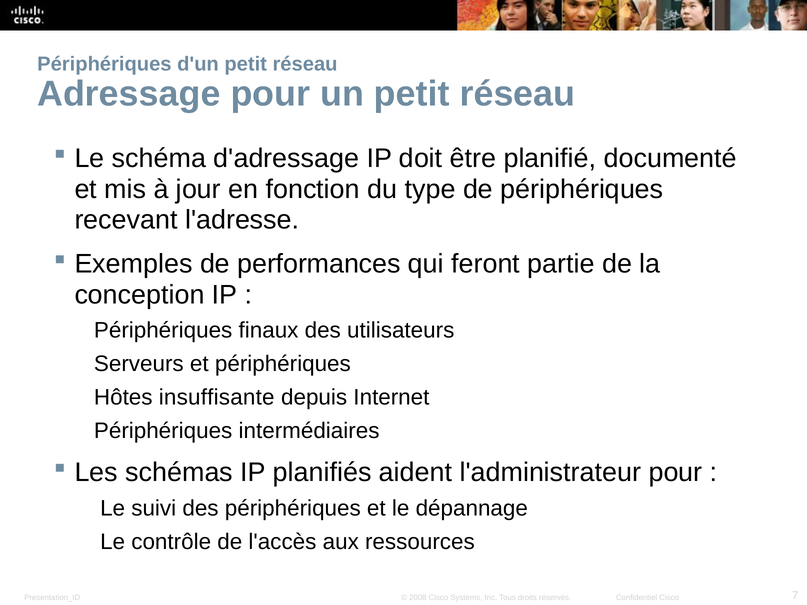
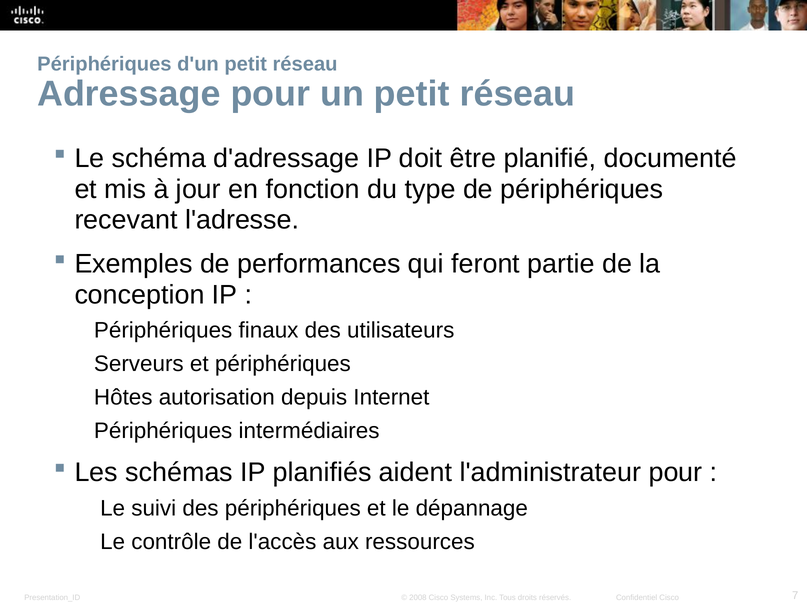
insuffisante: insuffisante -> autorisation (217, 398)
